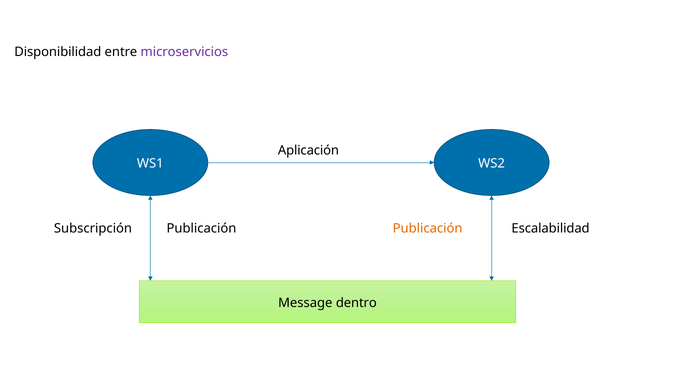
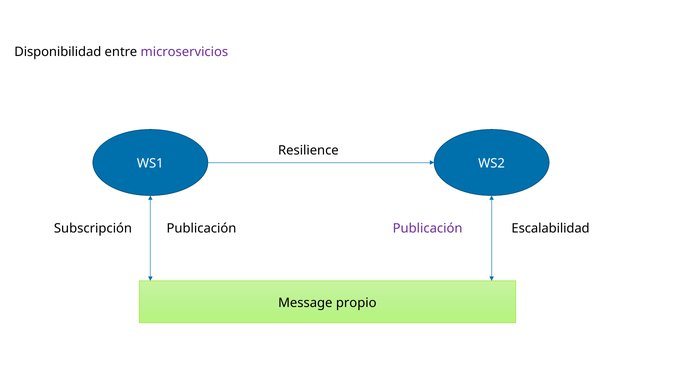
Aplicación: Aplicación -> Resilience (308, 151)
Publicación colour: orange -> purple (428, 229)
dentro: dentro -> propio (356, 303)
